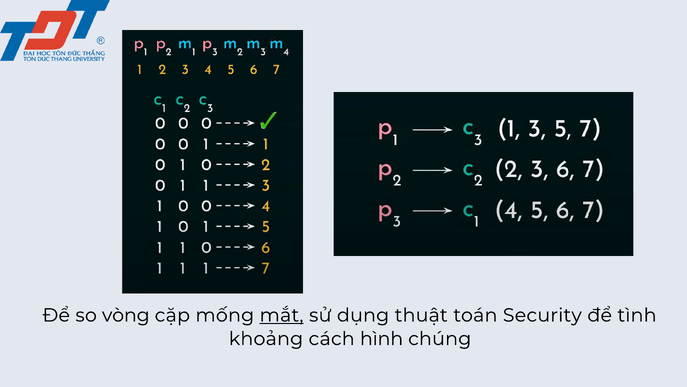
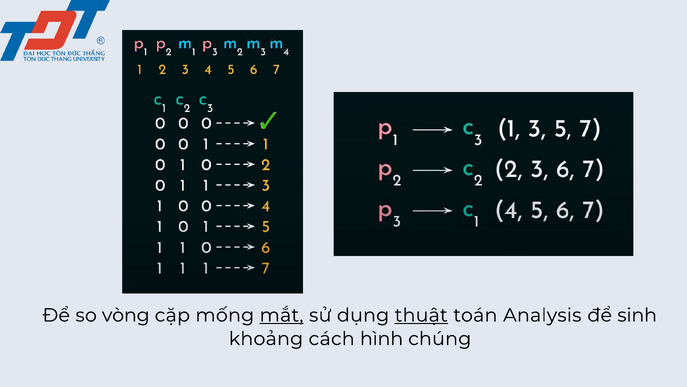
thuật underline: none -> present (421, 315)
Security: Security -> Analysis (542, 315)
tình: tình -> sinh (637, 315)
